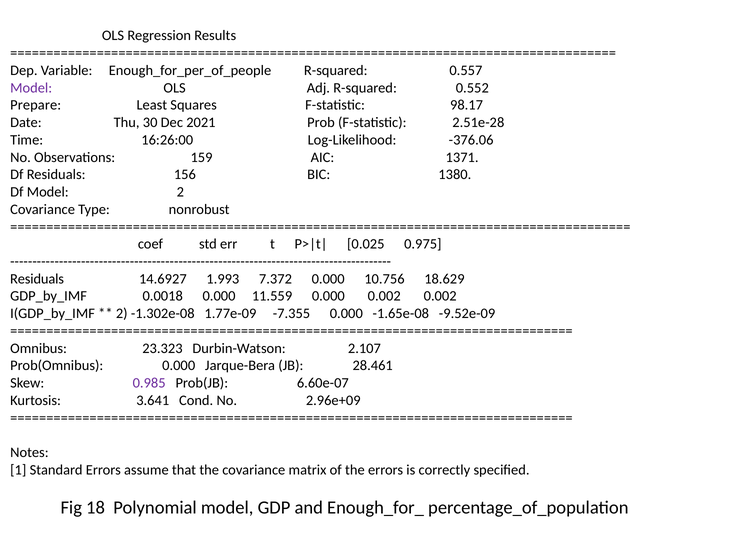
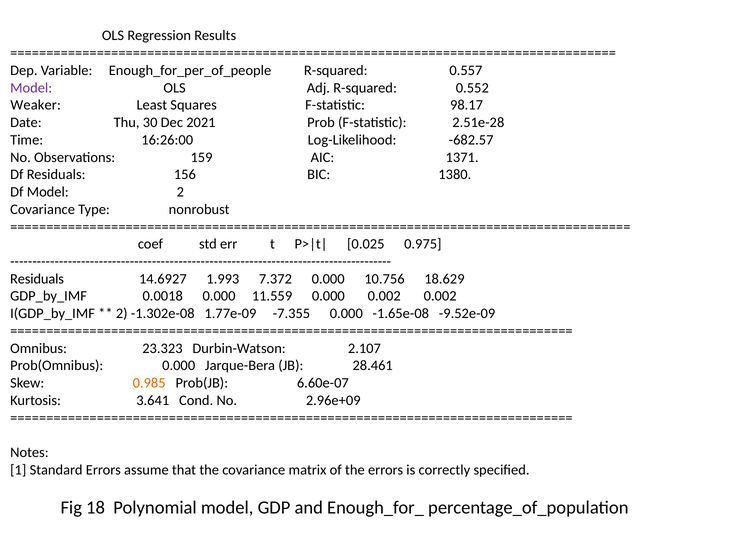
Prepare: Prepare -> Weaker (36, 105)
-376.06: -376.06 -> -682.57 (471, 140)
0.985 colour: purple -> orange (149, 383)
